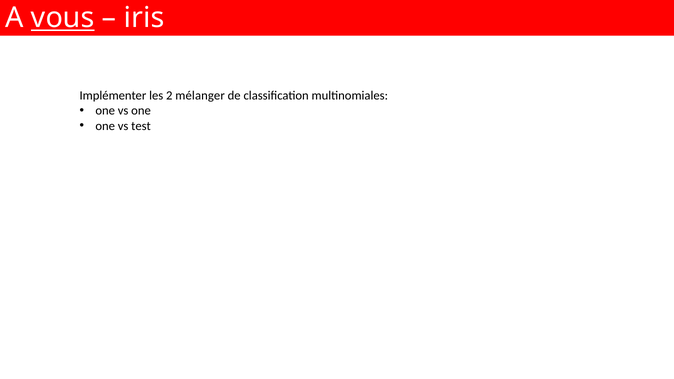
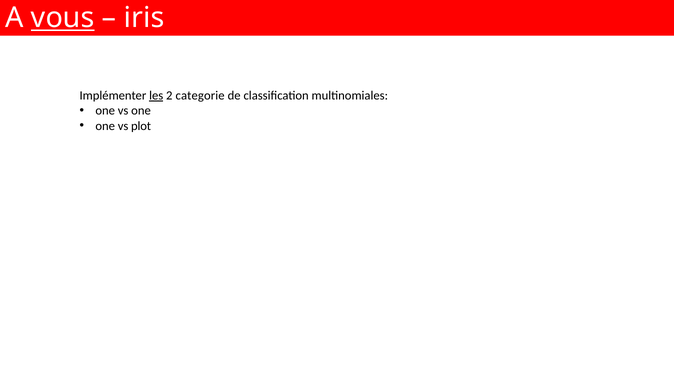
les underline: none -> present (156, 96)
mélanger: mélanger -> categorie (200, 96)
test: test -> plot (141, 126)
